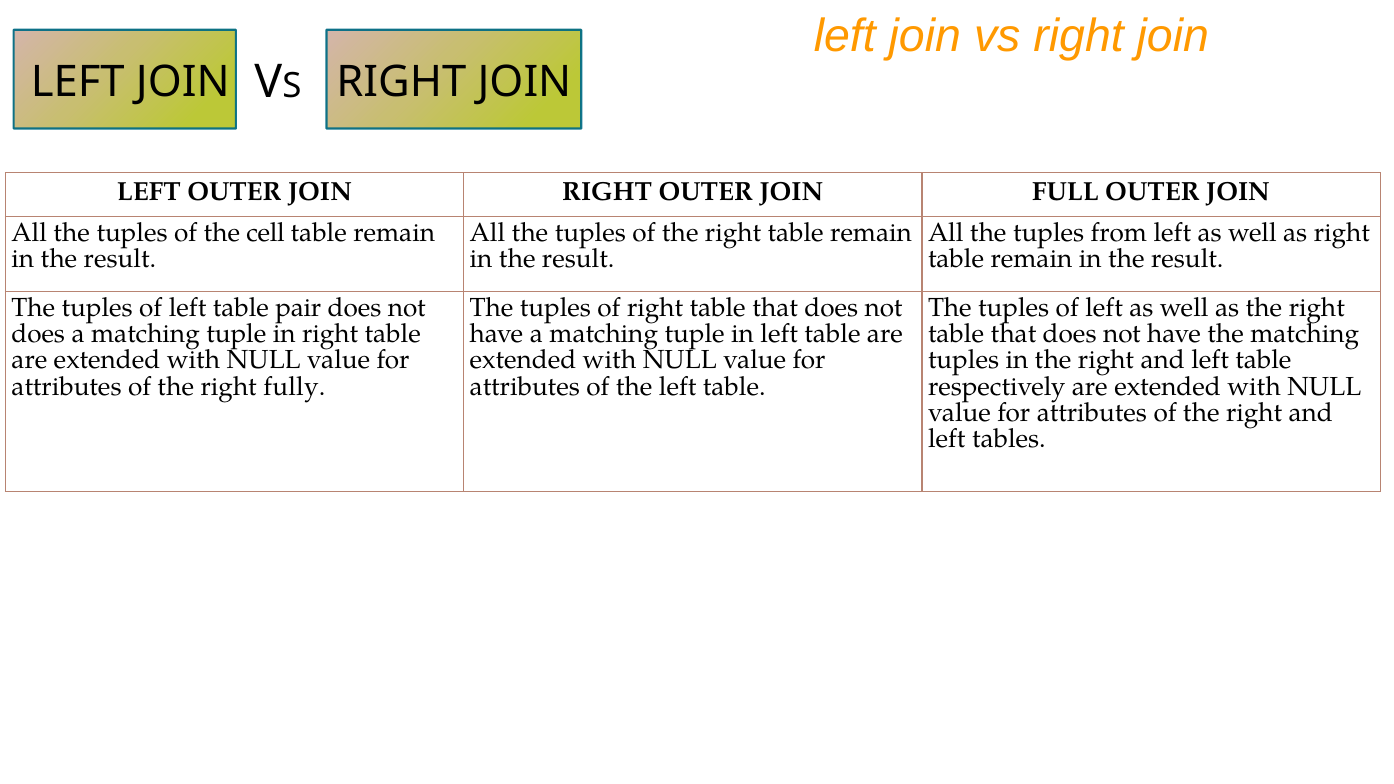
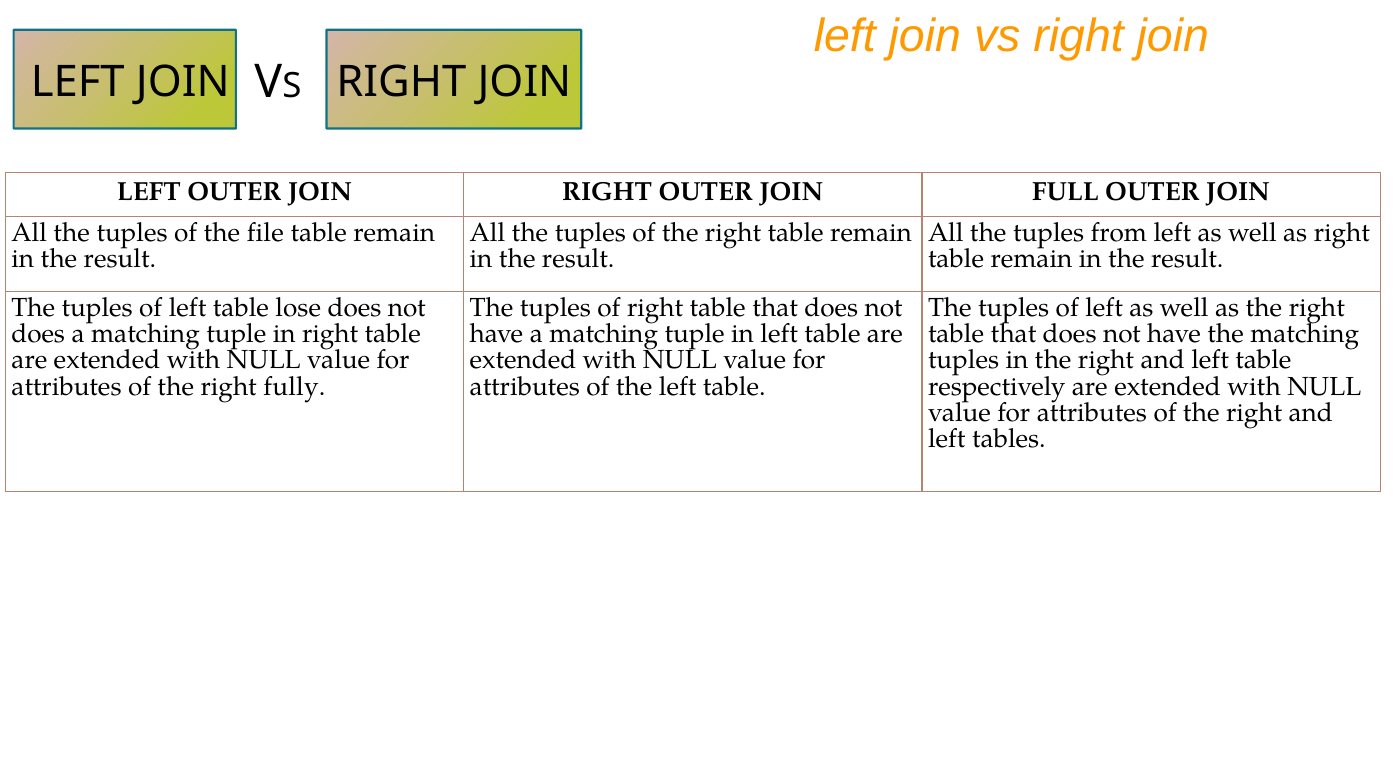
cell: cell -> file (265, 233)
pair: pair -> lose (298, 308)
